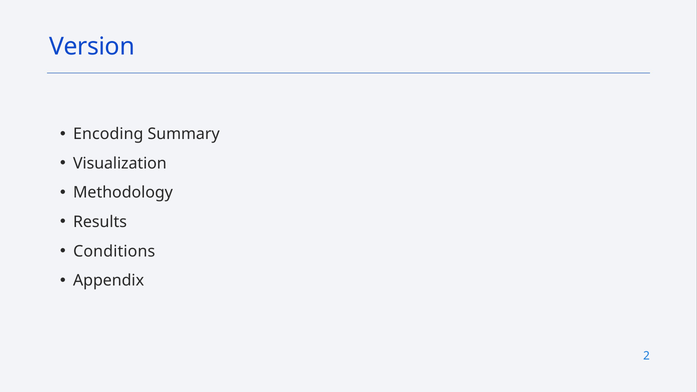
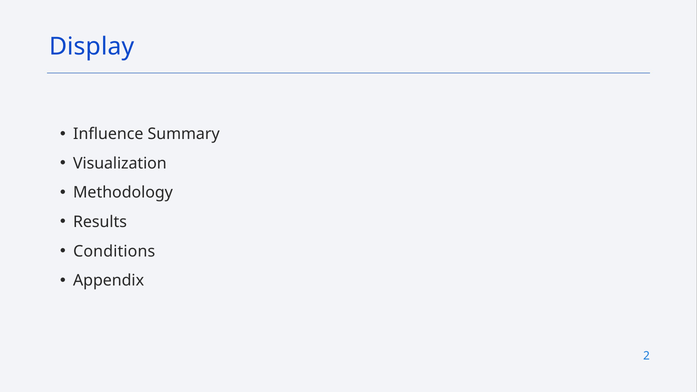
Version: Version -> Display (92, 47)
Encoding: Encoding -> Influence (108, 134)
